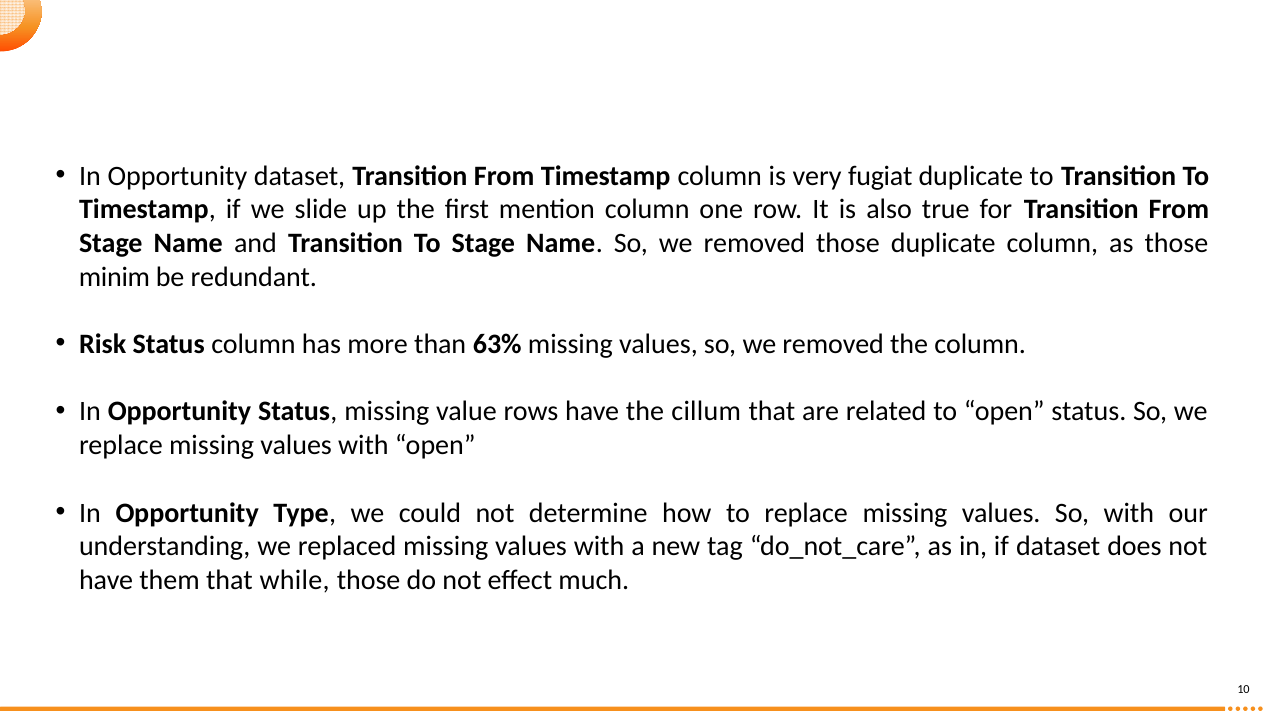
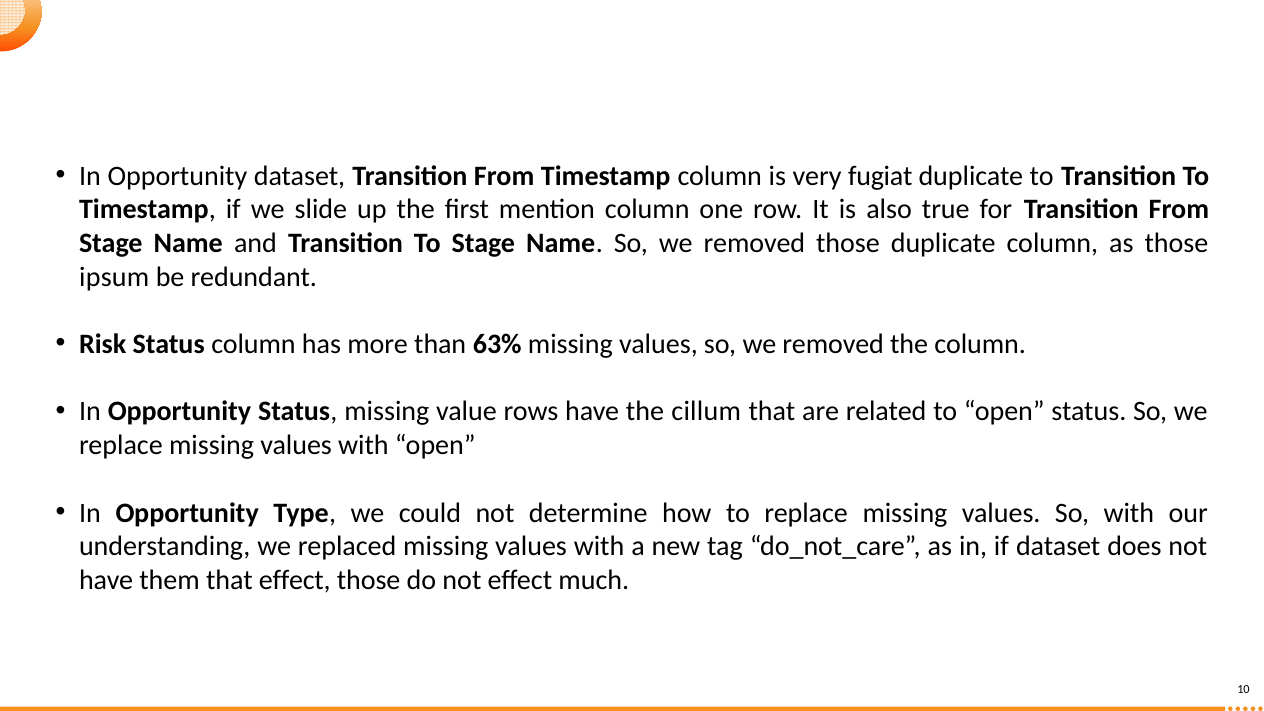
minim: minim -> ipsum (114, 277)
that while: while -> effect (295, 580)
